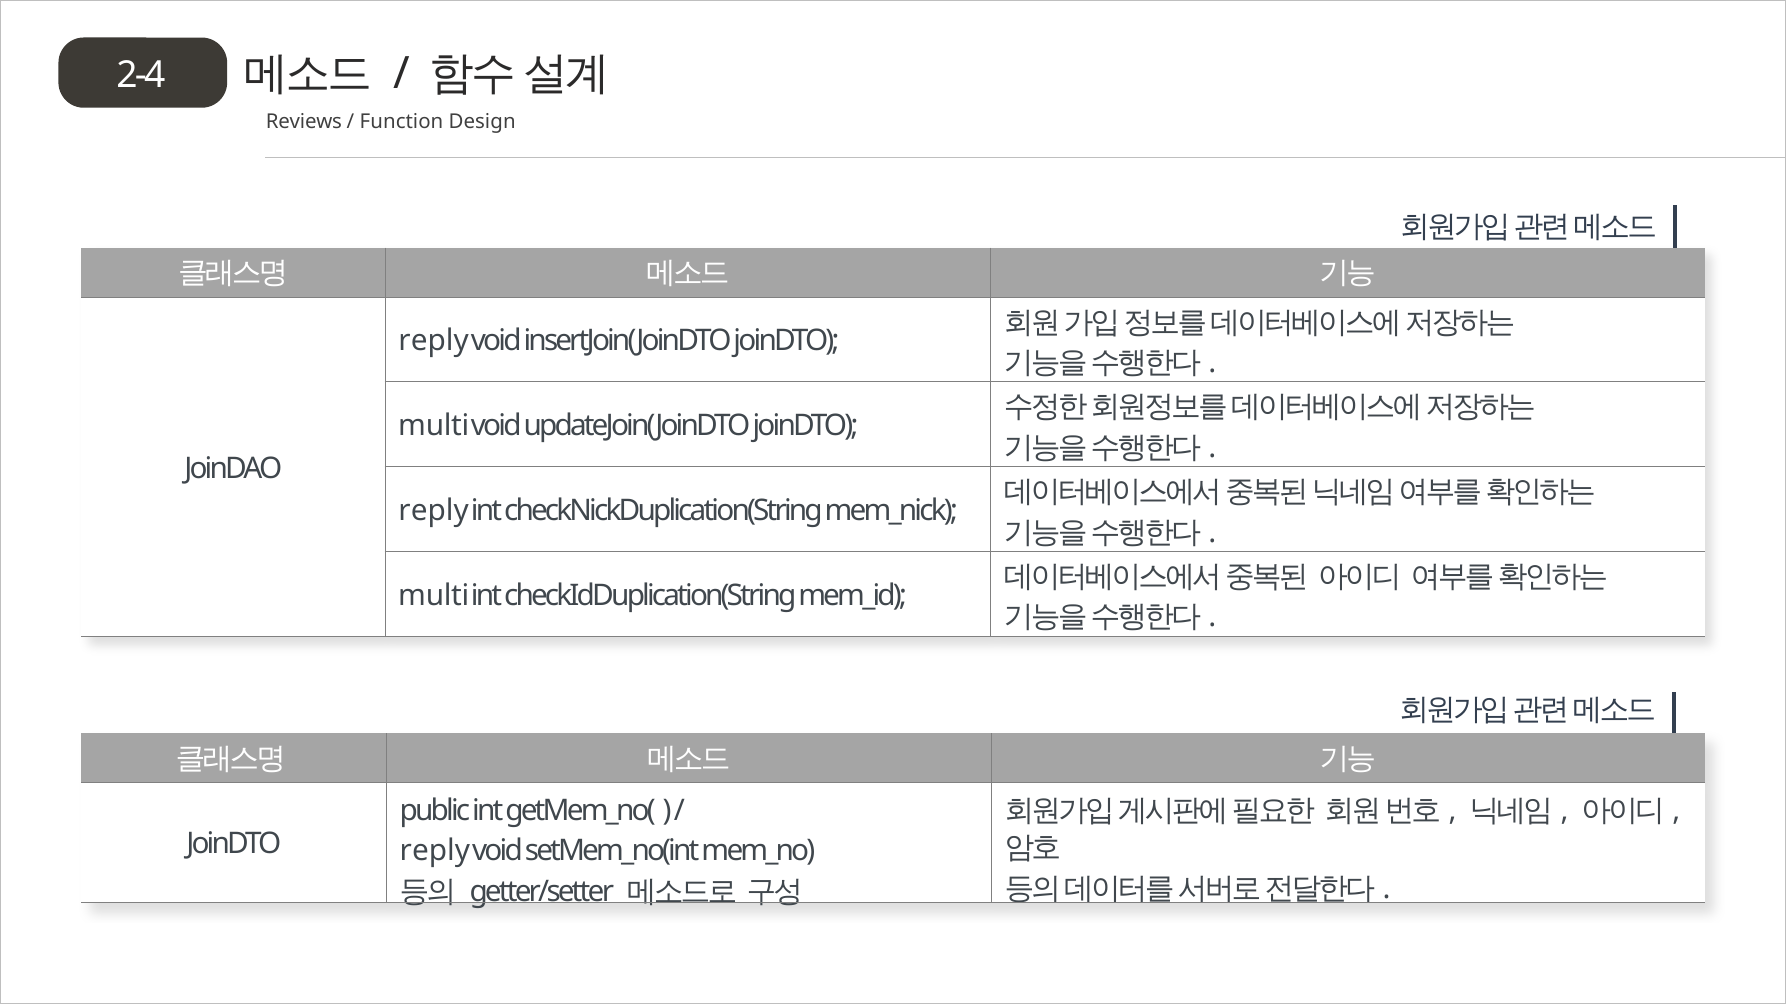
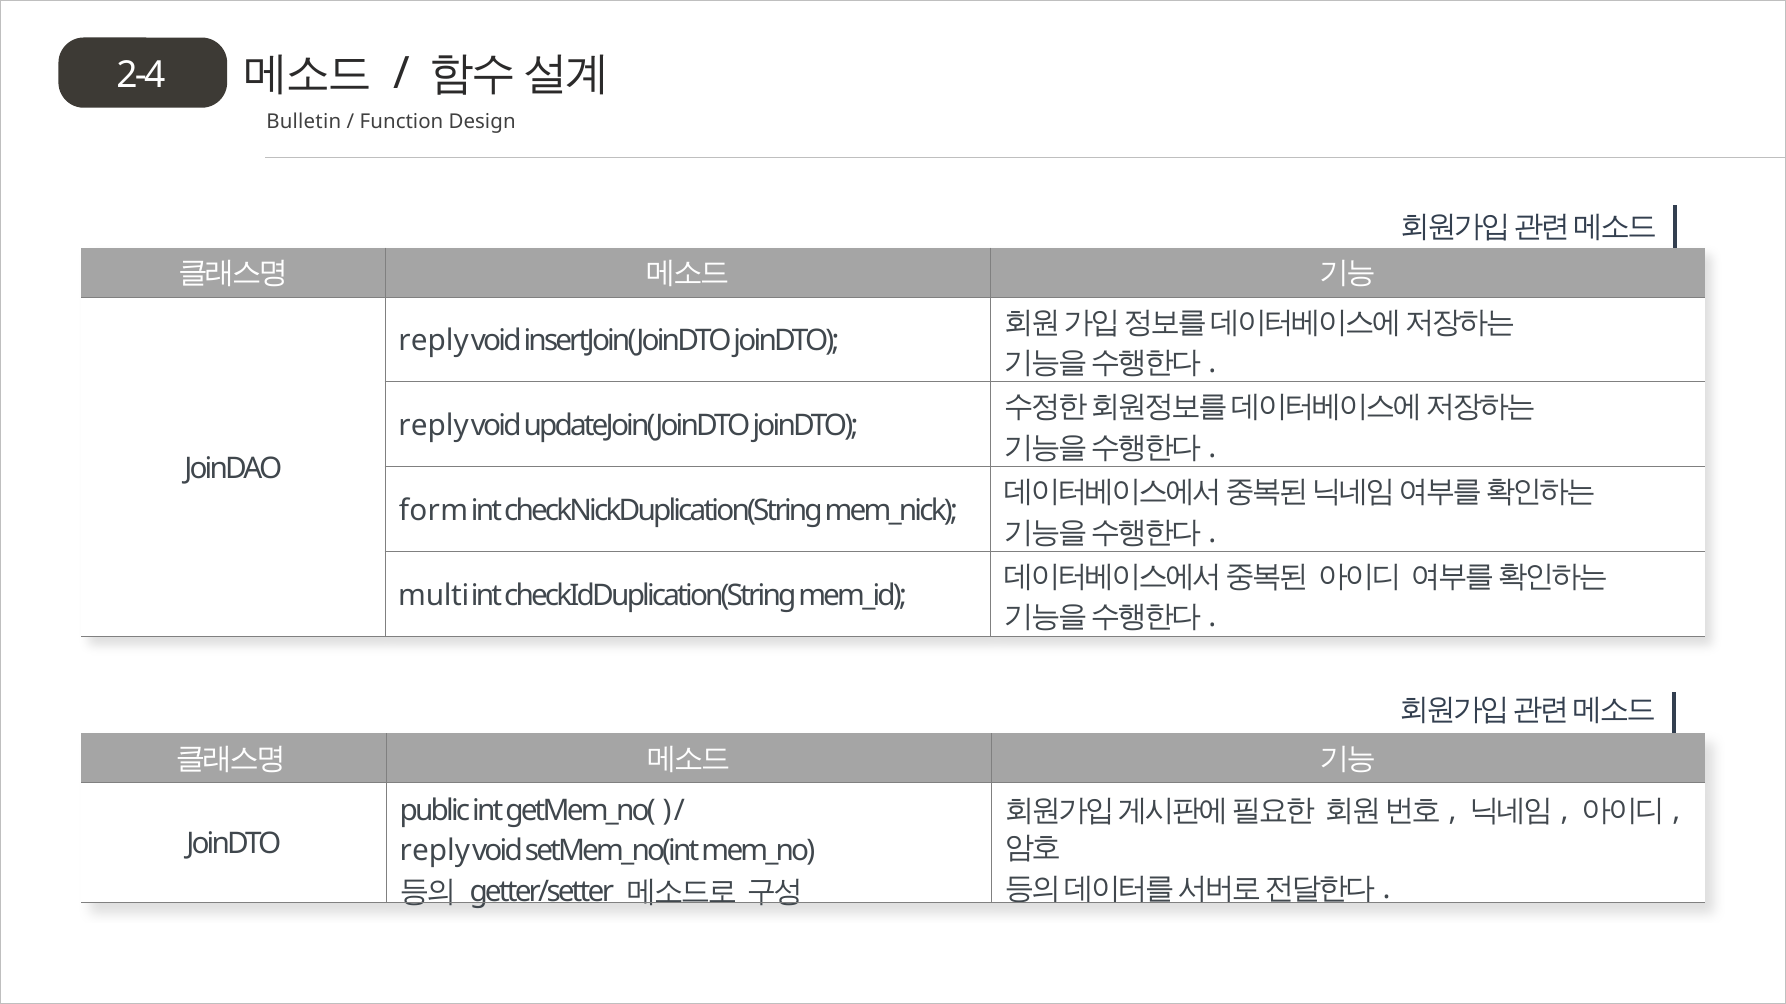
Reviews: Reviews -> Bulletin (304, 122)
multi: multi -> reply (434, 426)
reply: reply -> form (433, 511)
